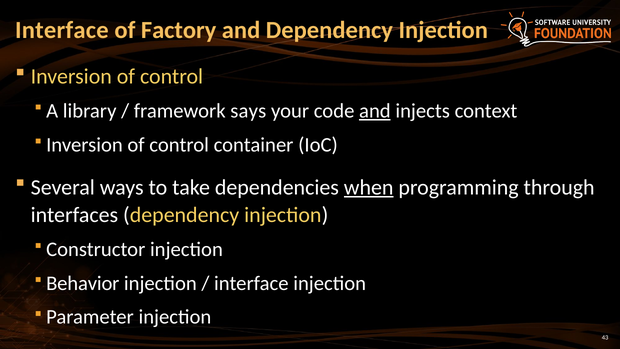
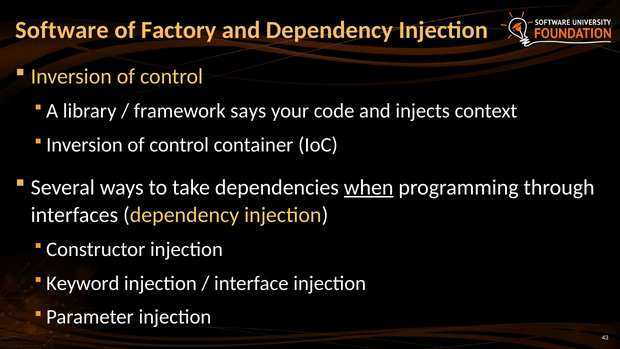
Interface: Interface -> Software (62, 30)
and underline: present -> none (375, 111)
Behavior: Behavior -> Keyword (83, 283)
